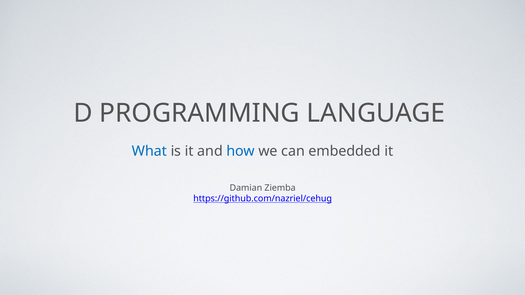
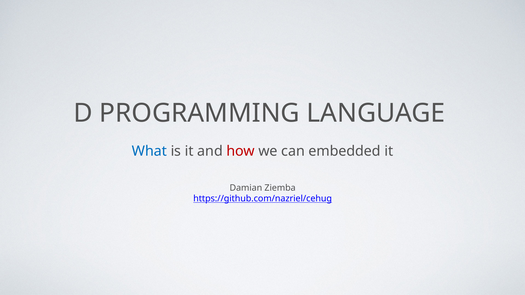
how colour: blue -> red (241, 151)
